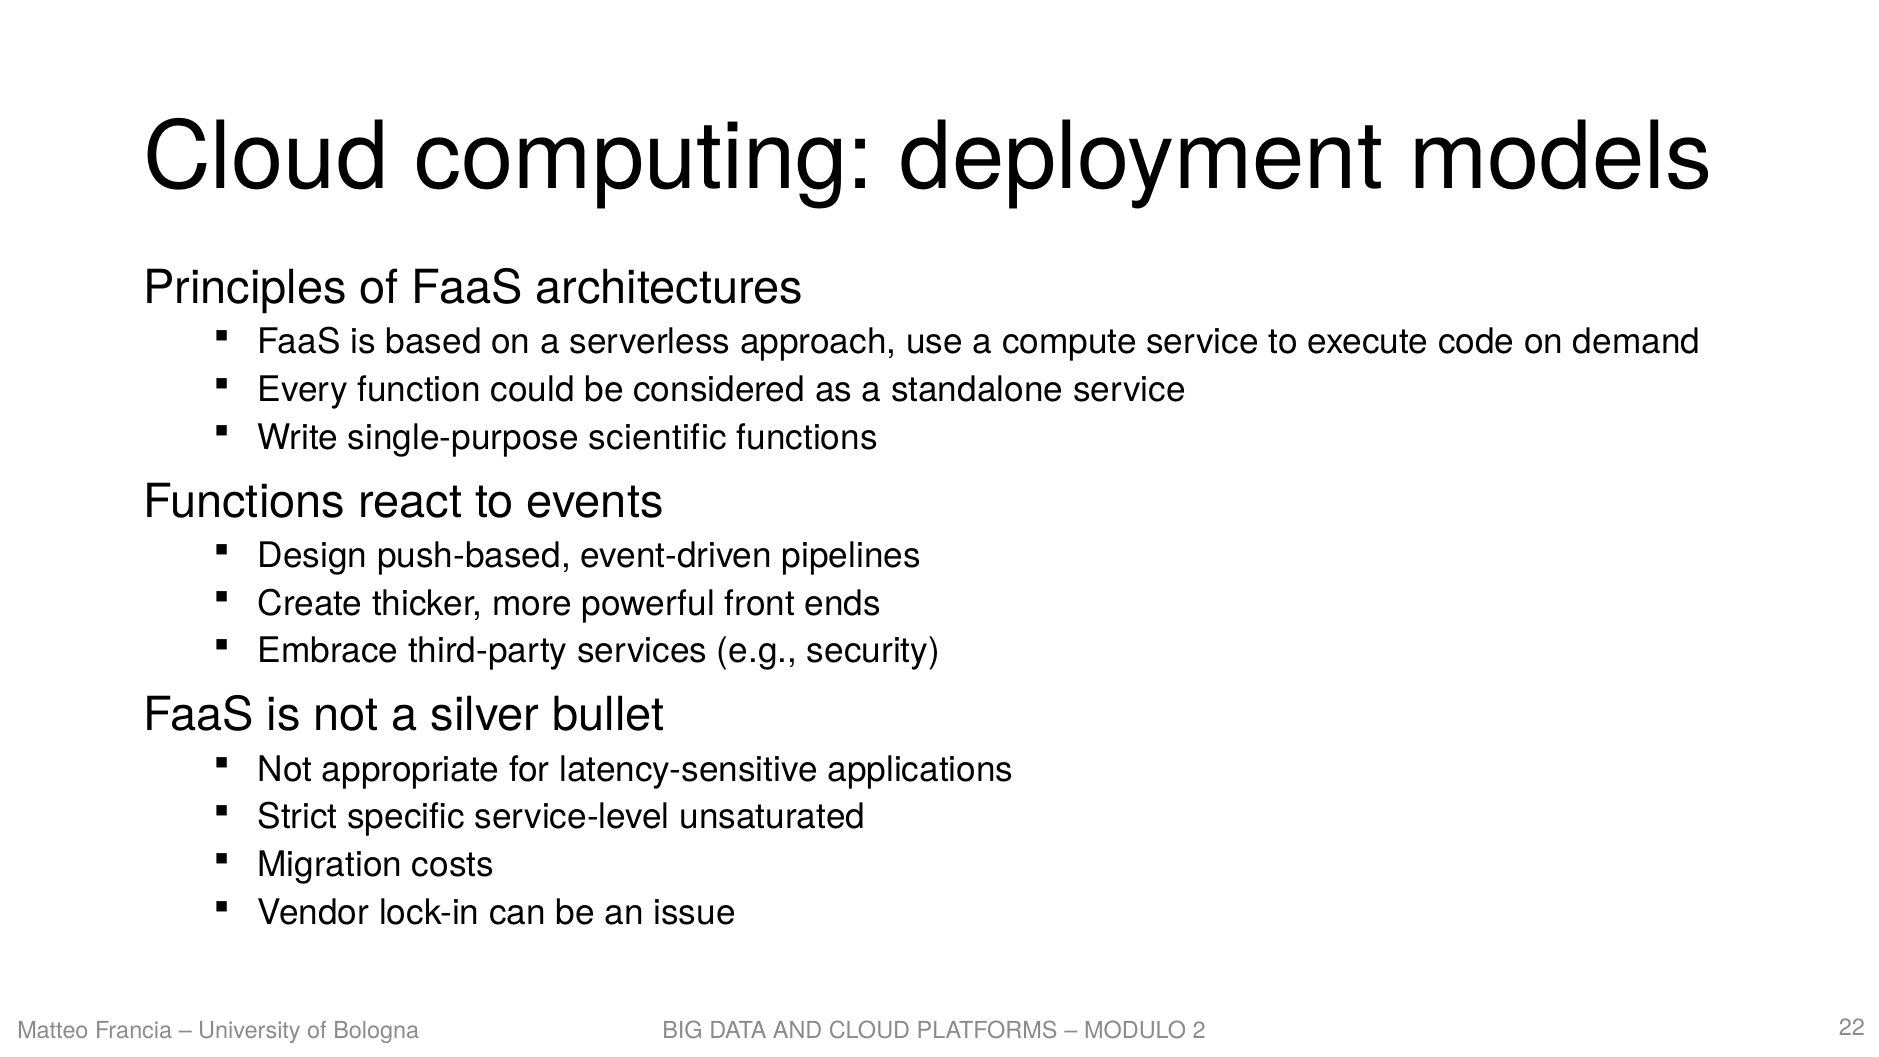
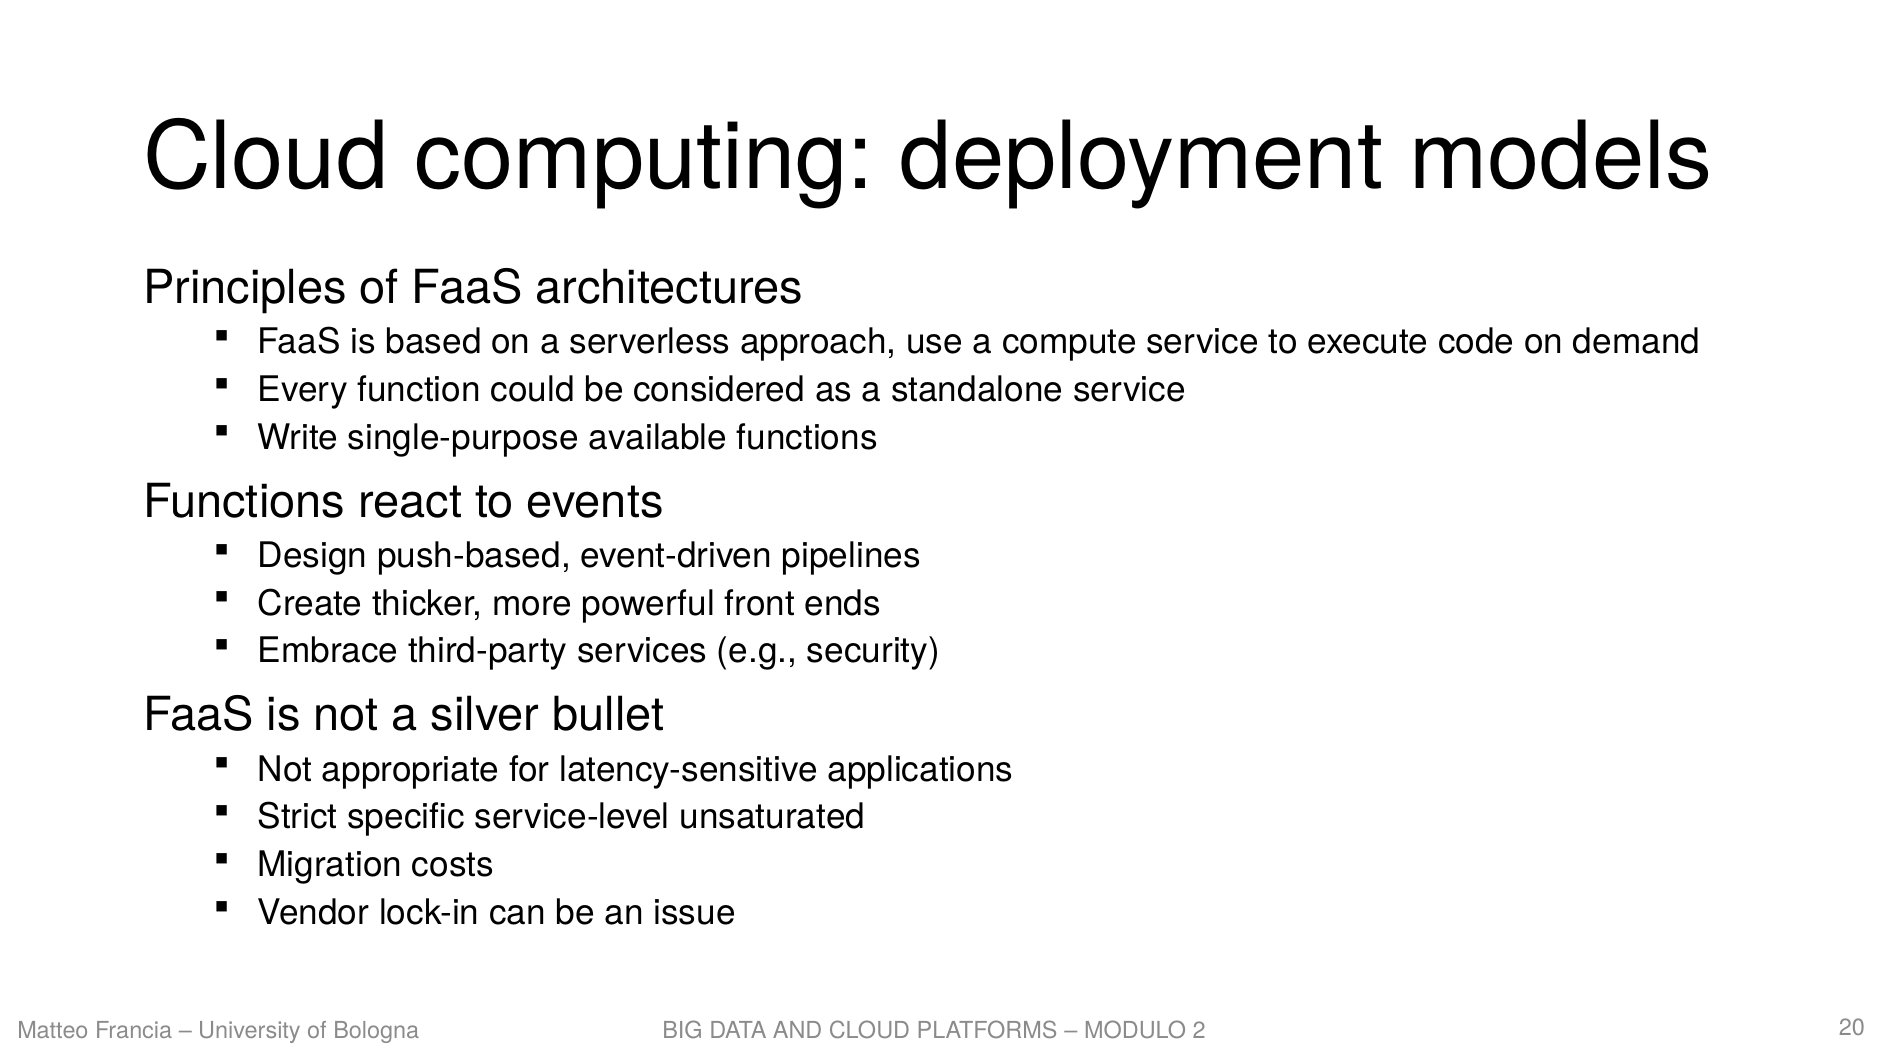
scientific: scientific -> available (658, 438)
22: 22 -> 20 (1852, 1028)
